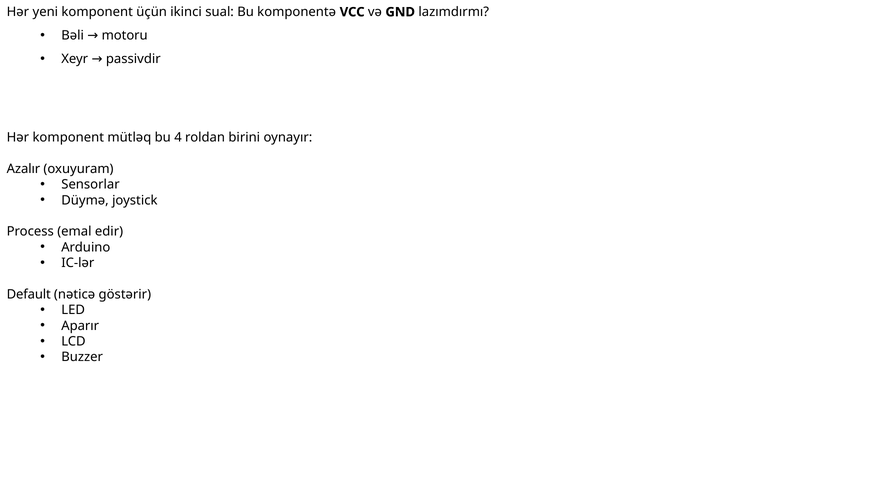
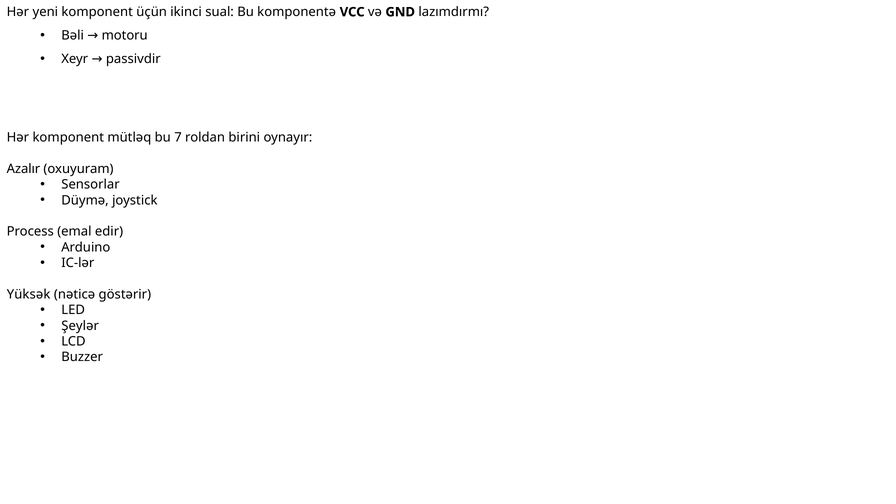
4: 4 -> 7 (178, 138)
Default: Default -> Yüksək (29, 294)
Aparır: Aparır -> Şeylər (80, 326)
